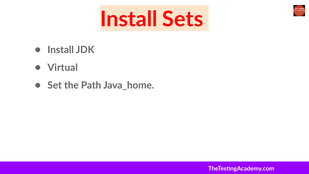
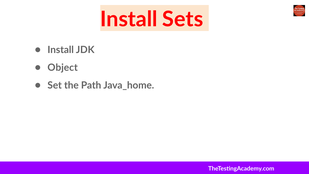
Virtual: Virtual -> Object (63, 67)
